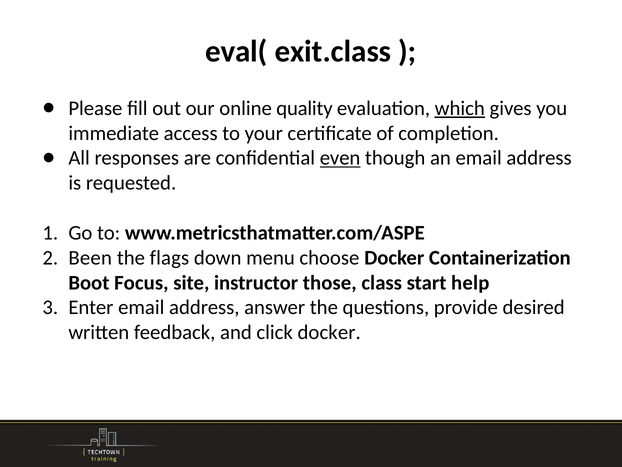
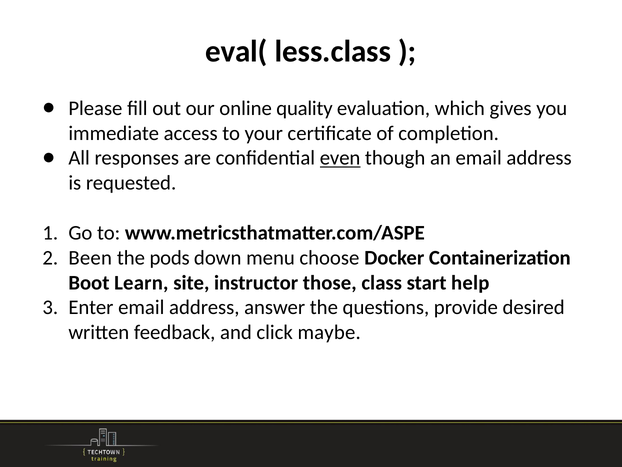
exit.class: exit.class -> less.class (333, 51)
which underline: present -> none (460, 108)
flags: flags -> pods (170, 257)
Focus: Focus -> Learn (141, 282)
click docker: docker -> maybe (329, 332)
